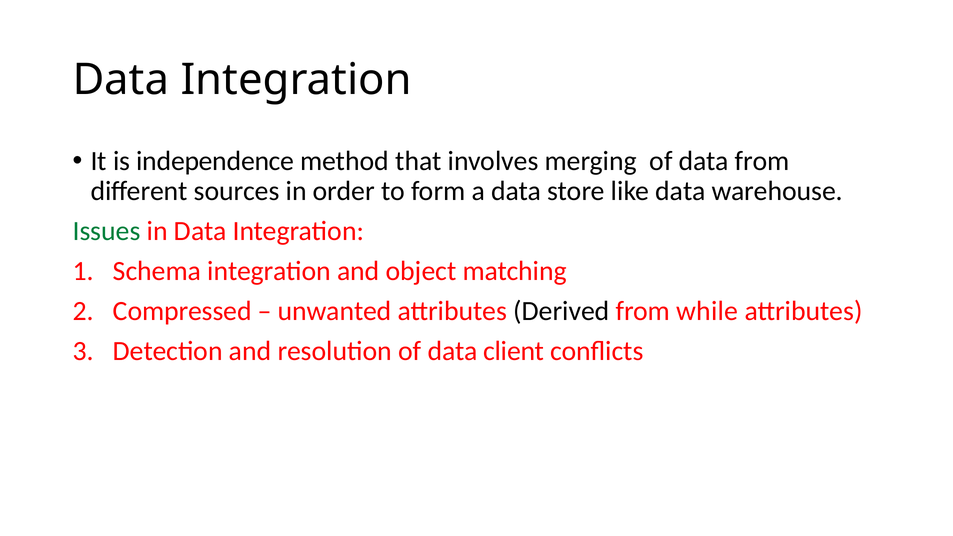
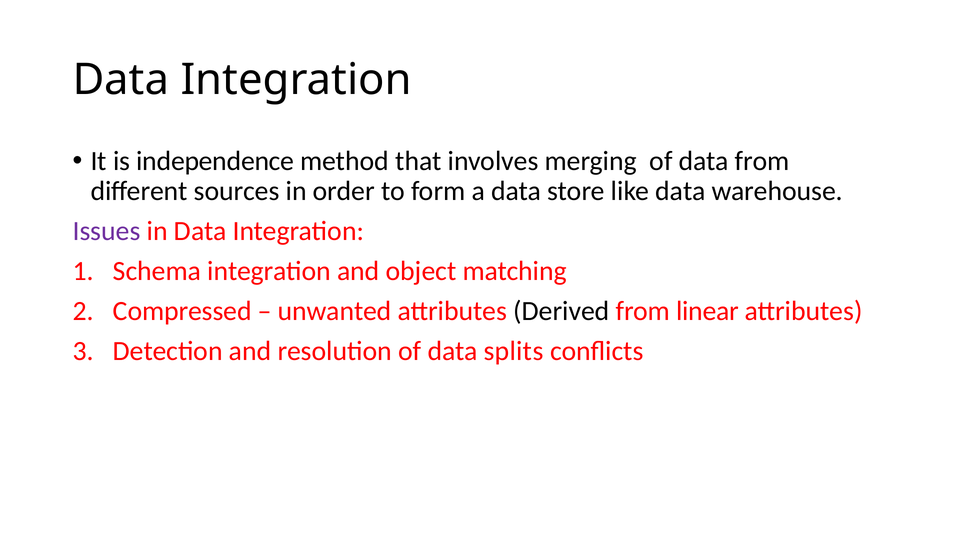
Issues colour: green -> purple (107, 231)
while: while -> linear (708, 311)
client: client -> splits (514, 351)
